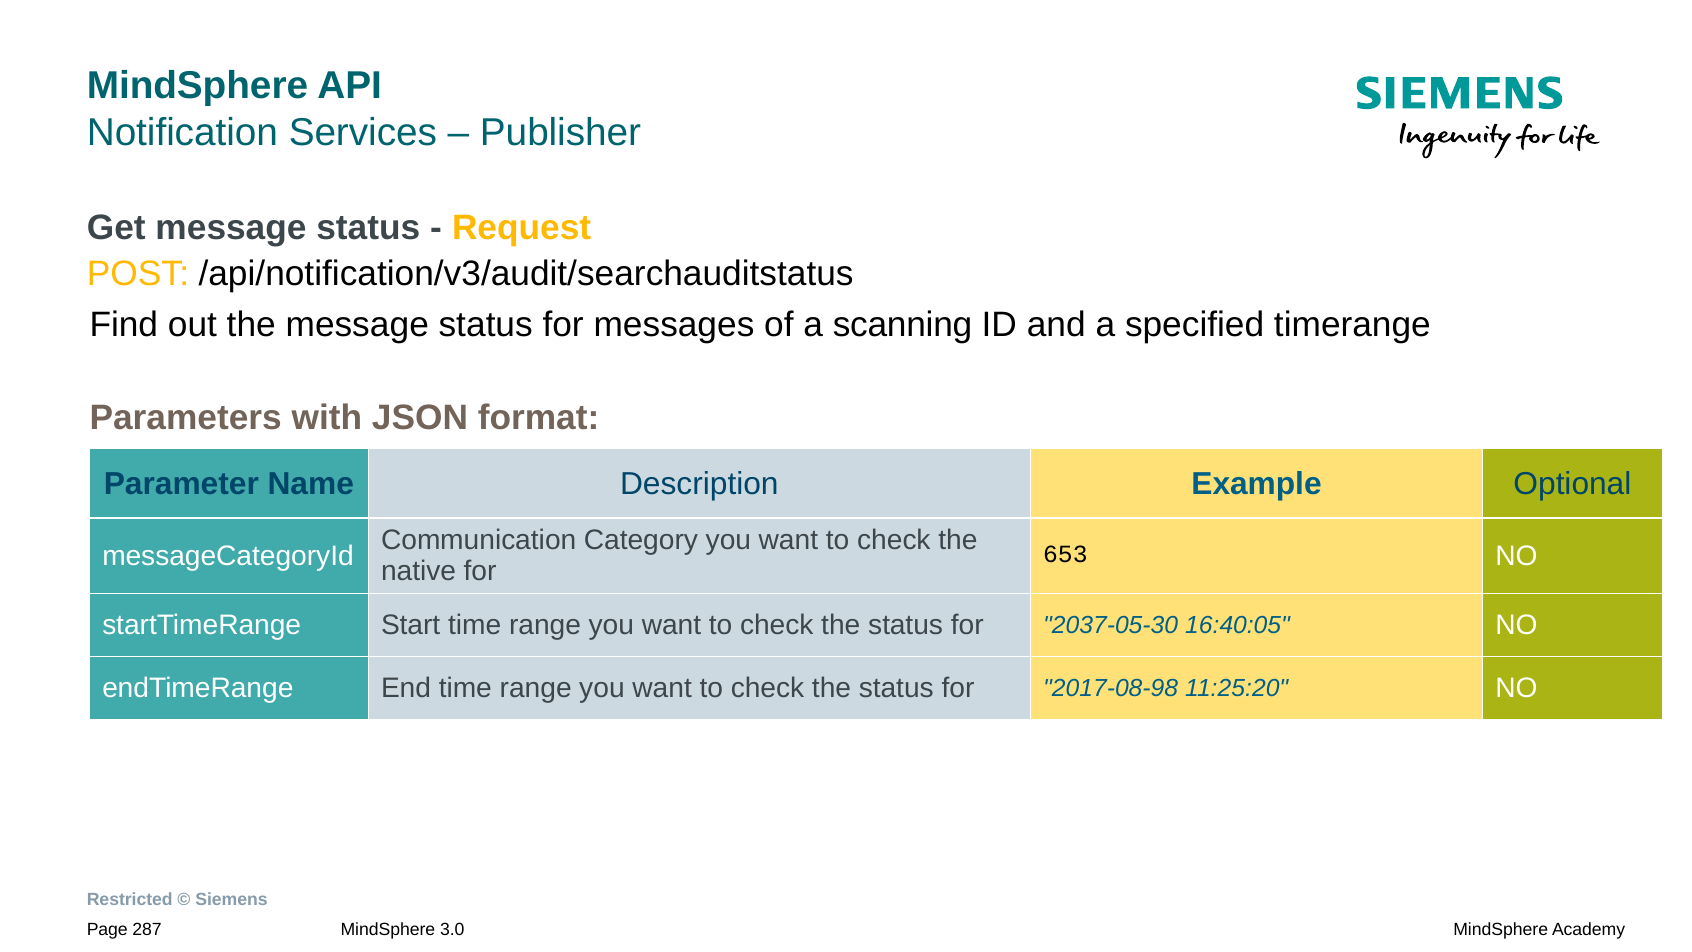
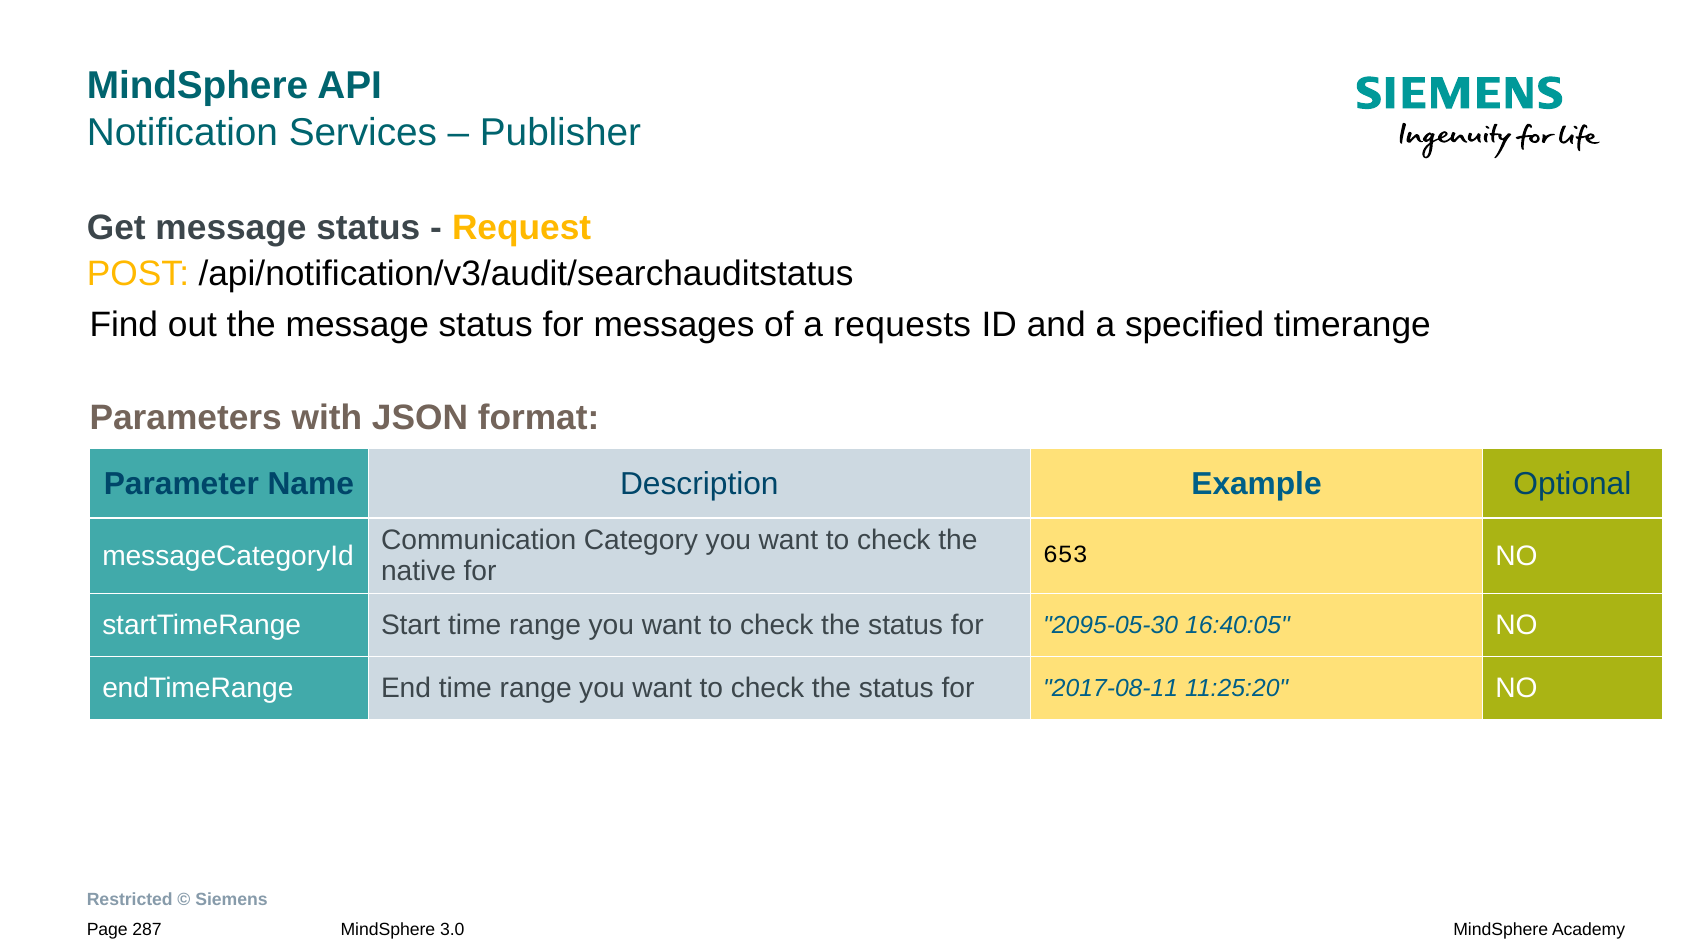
scanning: scanning -> requests (902, 325)
2037-05-30: 2037-05-30 -> 2095-05-30 (1111, 625)
2017-08-98: 2017-08-98 -> 2017-08-11 (1111, 688)
